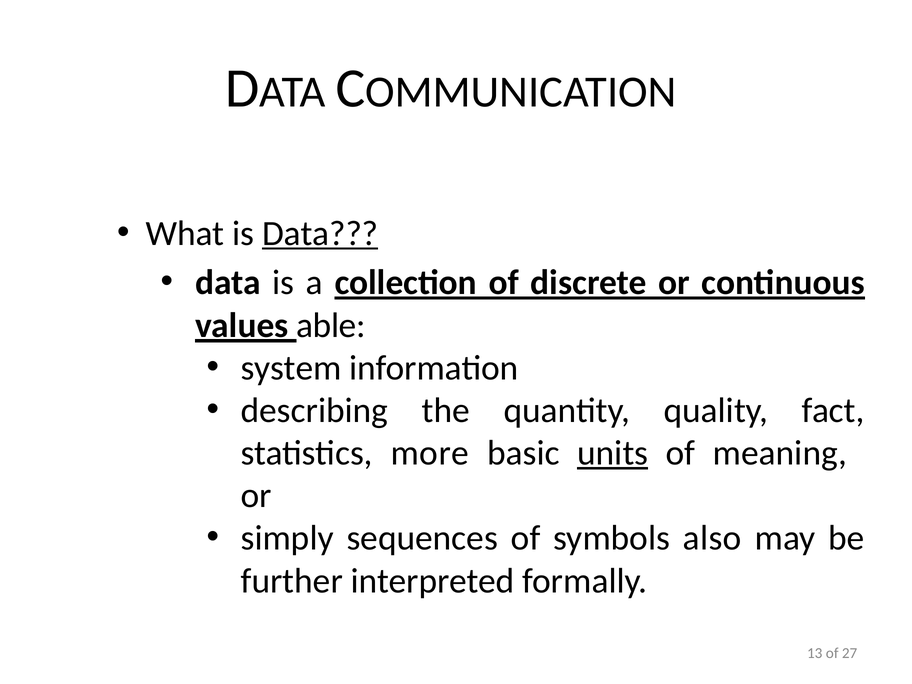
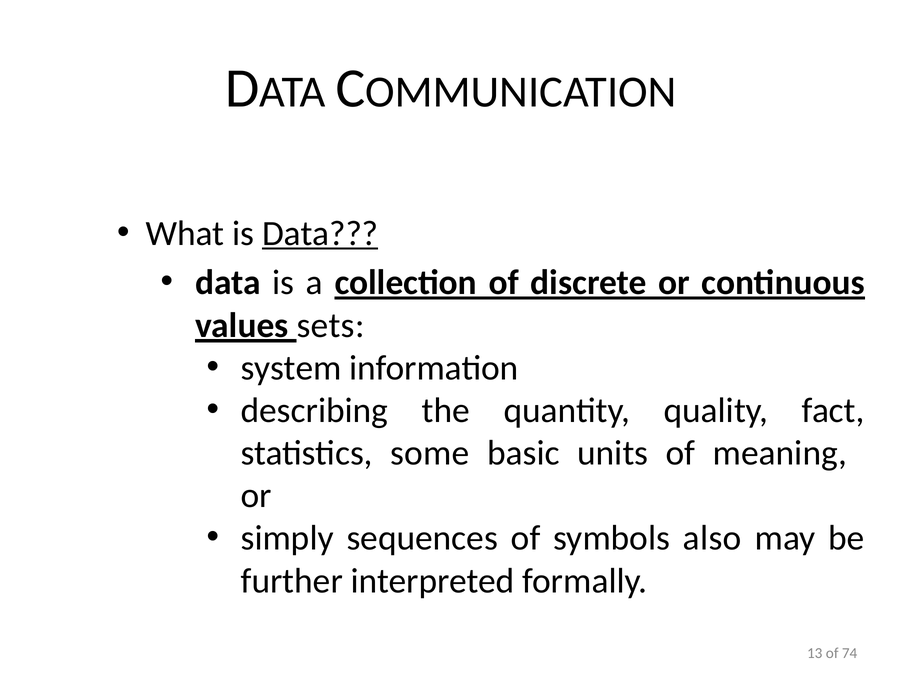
able: able -> sets (331, 325)
more: more -> some (430, 453)
units underline: present -> none (613, 453)
27: 27 -> 74 (850, 653)
